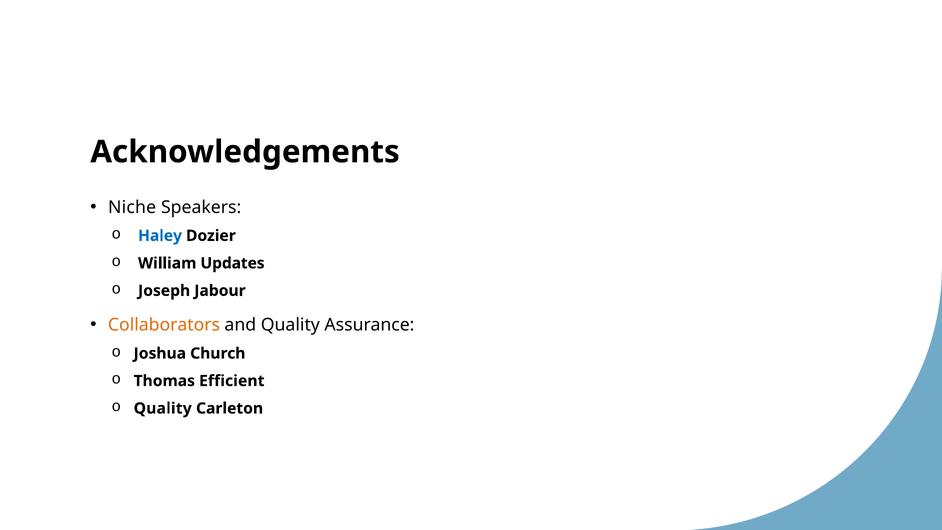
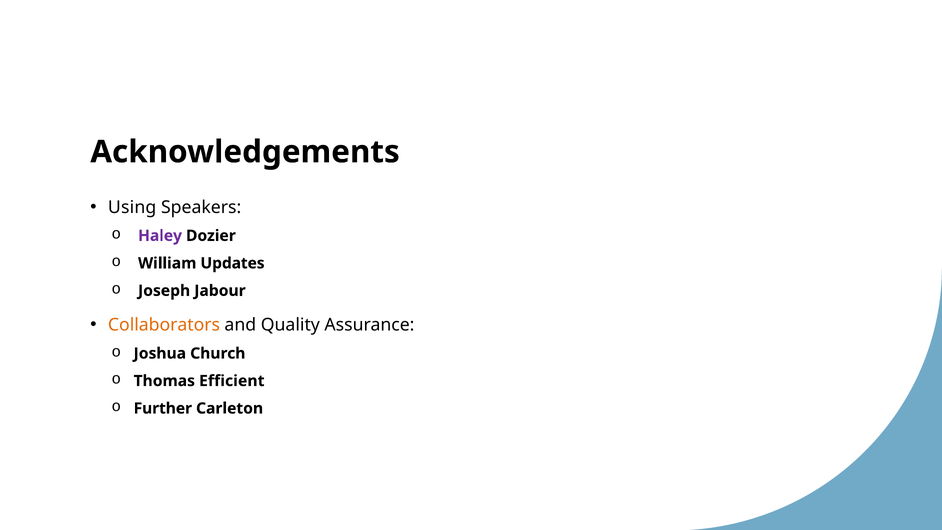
Niche: Niche -> Using (132, 207)
Haley colour: blue -> purple (160, 236)
Quality: Quality -> Further (163, 408)
